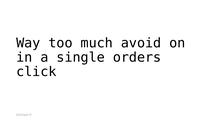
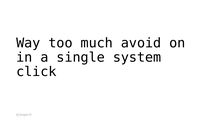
orders: orders -> system (137, 58)
